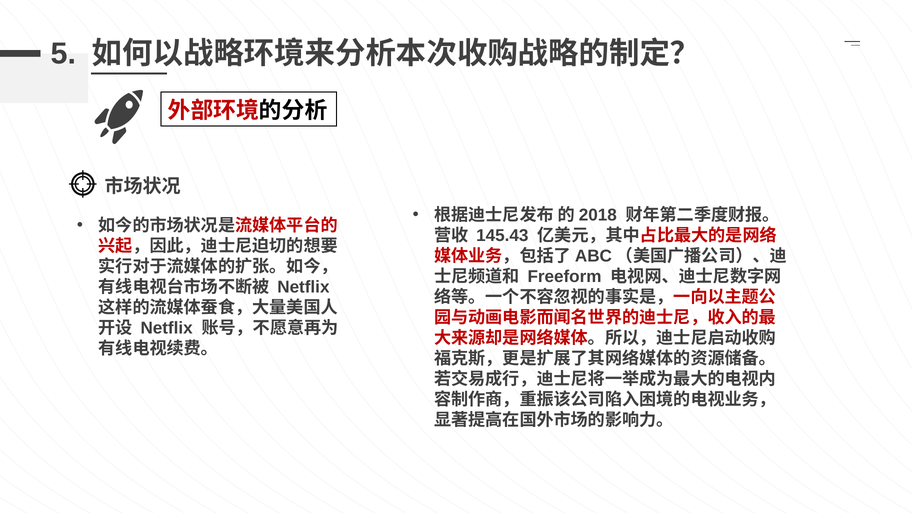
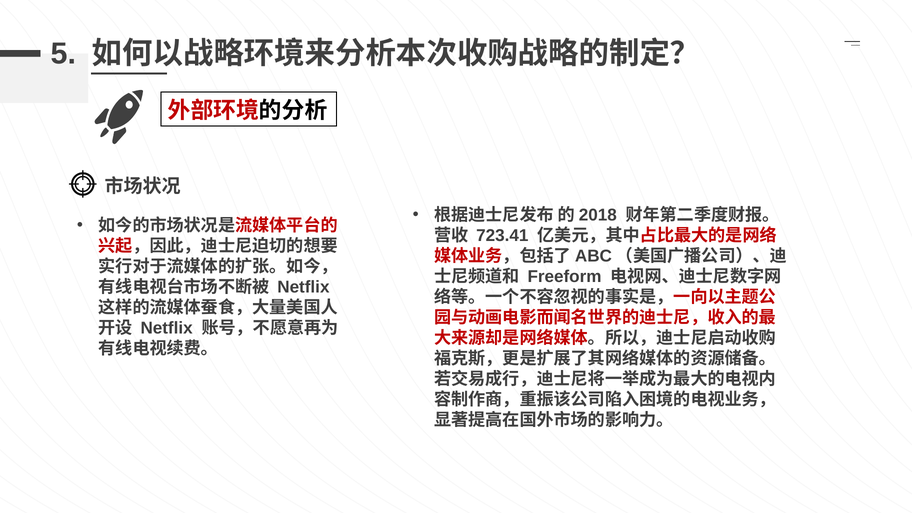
145.43: 145.43 -> 723.41 (502, 236)
